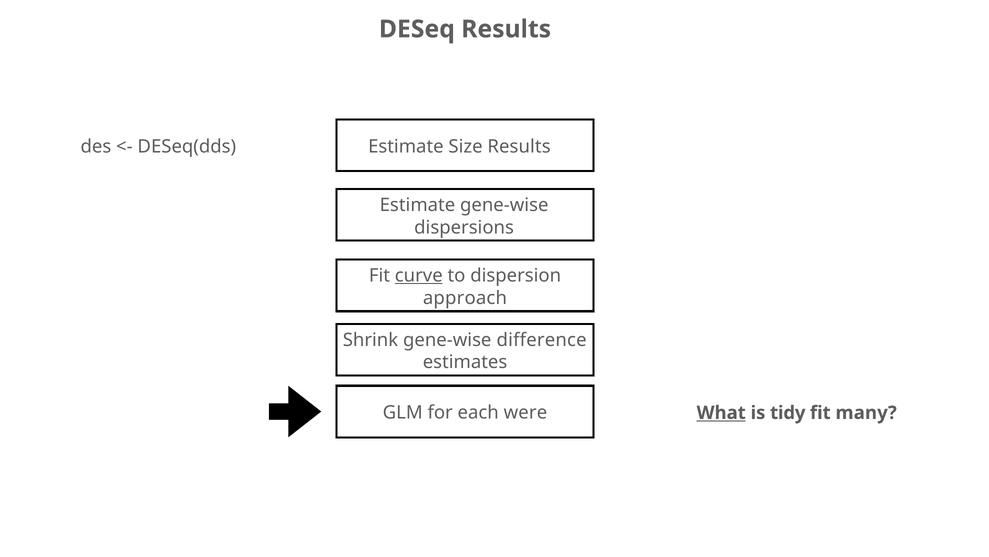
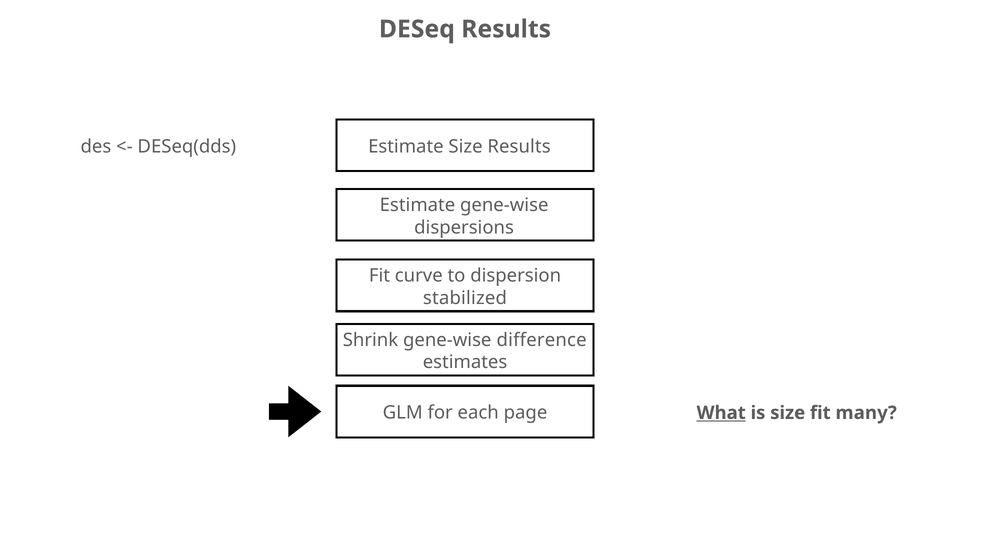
curve underline: present -> none (419, 275)
approach: approach -> stabilized (465, 298)
were: were -> page (525, 412)
is tidy: tidy -> size (788, 412)
